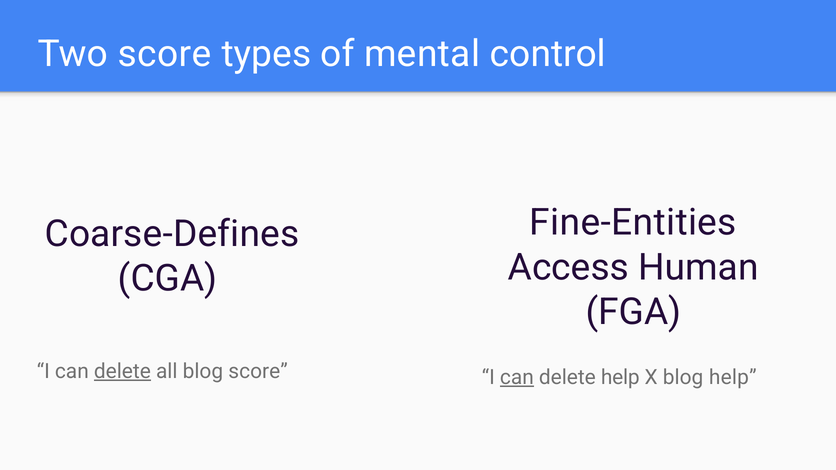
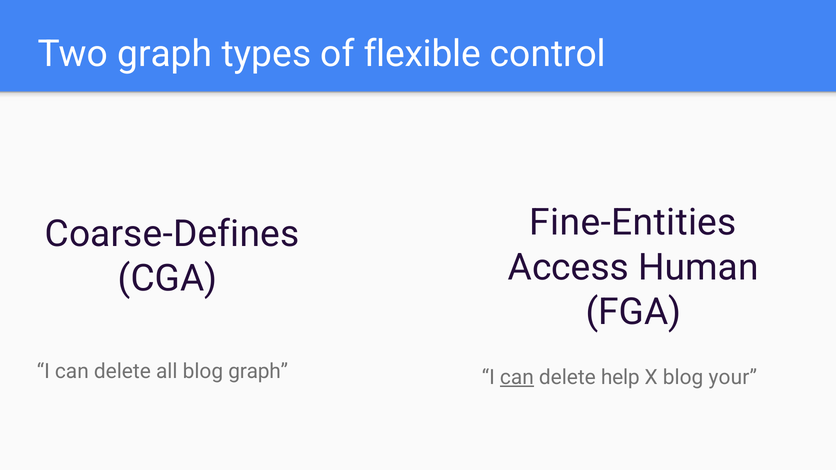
Two score: score -> graph (165, 54)
mental: mental -> flexible (422, 54)
delete underline: present -> none (122, 372)
blog score: score -> graph (258, 372)
blog help: help -> your (733, 377)
